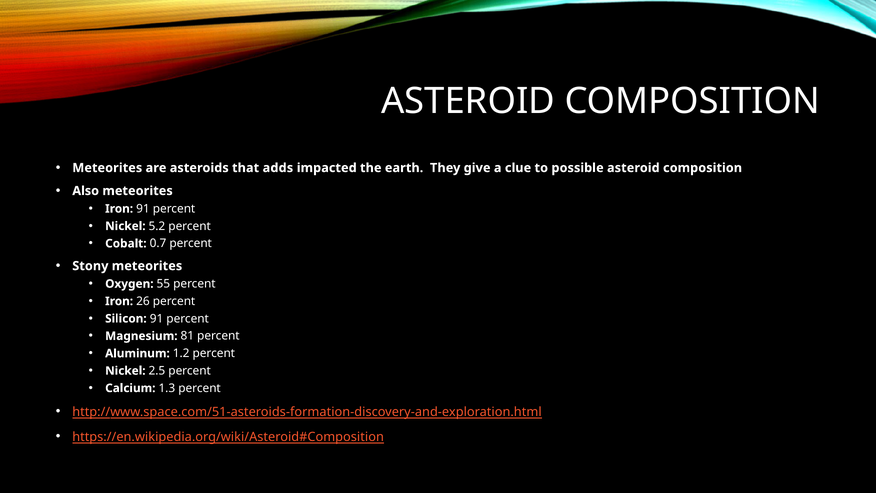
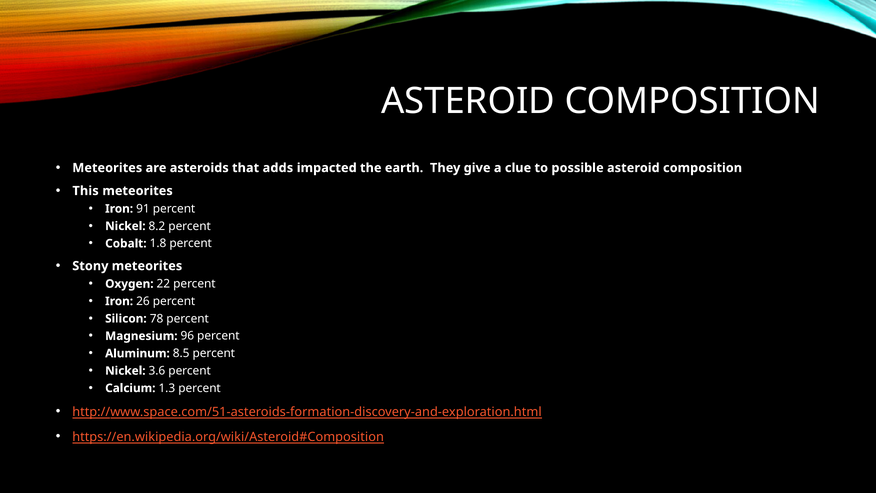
Also: Also -> This (86, 191)
5.2: 5.2 -> 8.2 (157, 226)
0.7: 0.7 -> 1.8 (158, 243)
55: 55 -> 22 (163, 284)
Silicon 91: 91 -> 78 (157, 318)
81: 81 -> 96 (187, 336)
1.2: 1.2 -> 8.5 (181, 353)
2.5: 2.5 -> 3.6 (157, 371)
